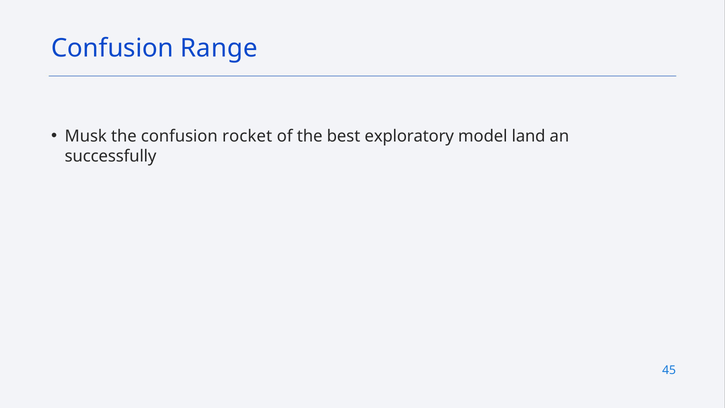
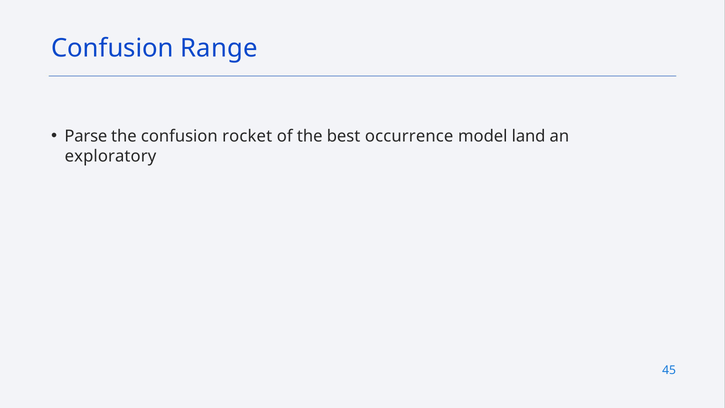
Musk: Musk -> Parse (86, 136)
exploratory: exploratory -> occurrence (409, 136)
successfully: successfully -> exploratory (110, 156)
